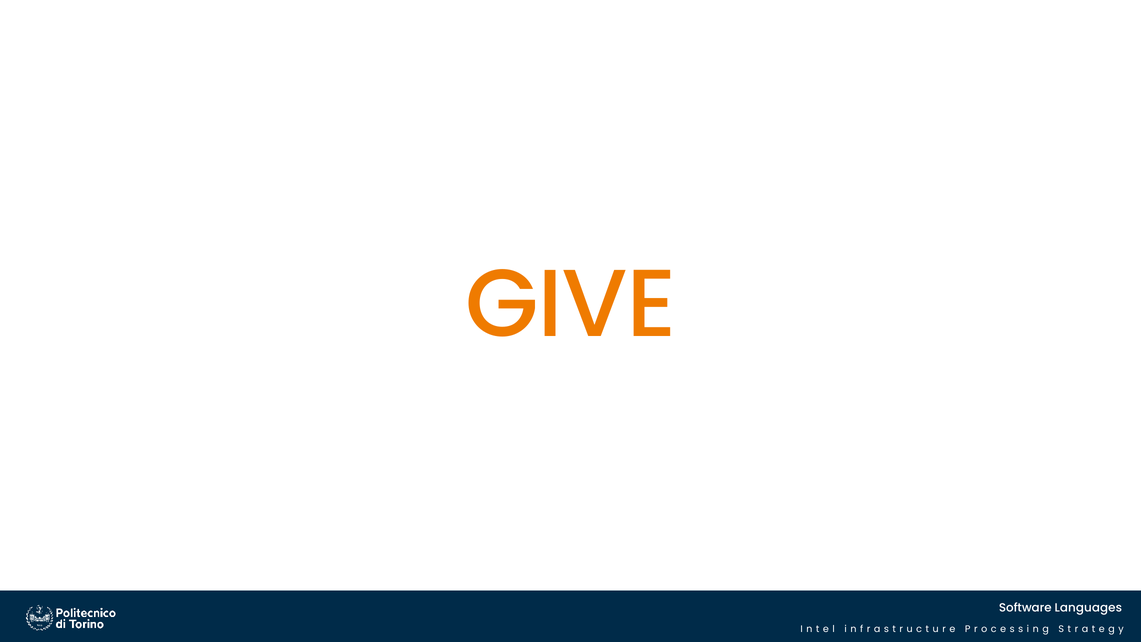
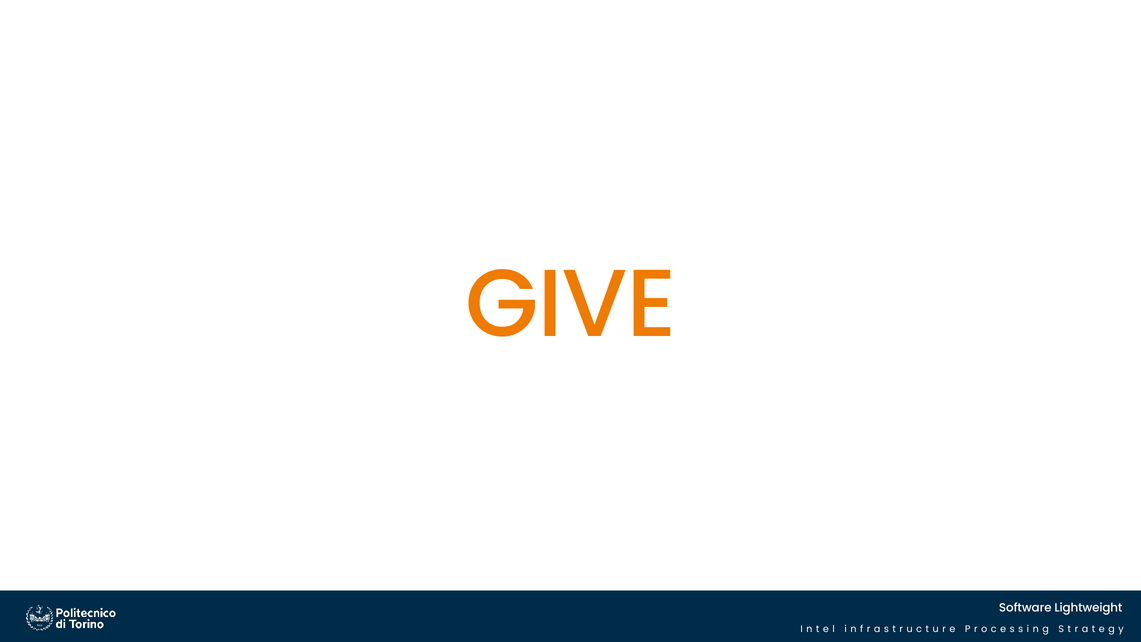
Languages: Languages -> Lightweight (1088, 608)
